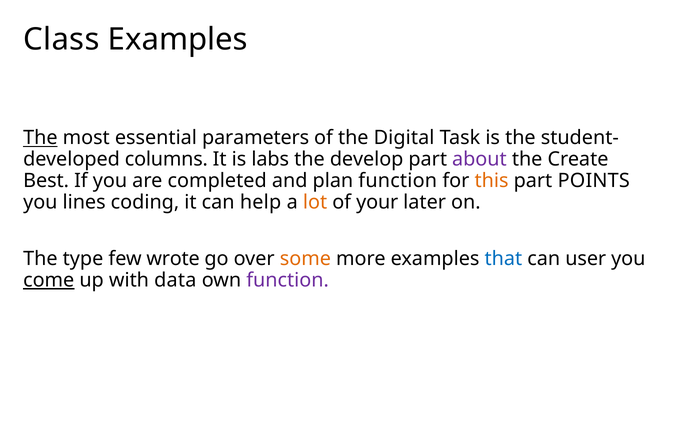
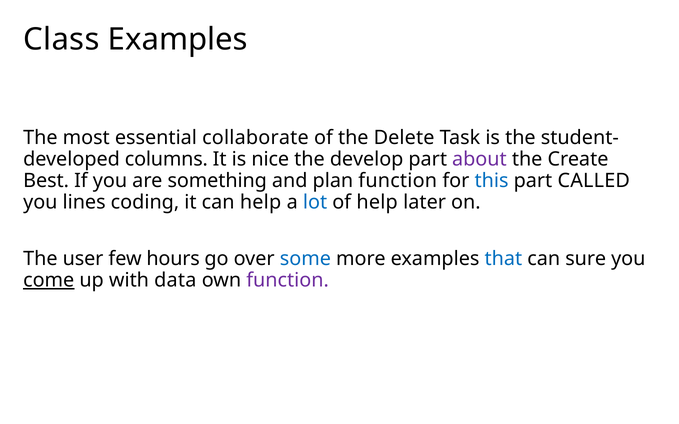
The underline: present -> none (40, 138)
parameters: parameters -> collaborate (255, 138)
Digital: Digital -> Delete (404, 138)
labs: labs -> nice (270, 159)
completed: completed -> something (217, 181)
this colour: orange -> blue (492, 181)
POINTS: POINTS -> CALLED (594, 181)
lot colour: orange -> blue (315, 202)
of your: your -> help (377, 202)
type: type -> user (83, 259)
wrote: wrote -> hours (173, 259)
some colour: orange -> blue (305, 259)
user: user -> sure (586, 259)
